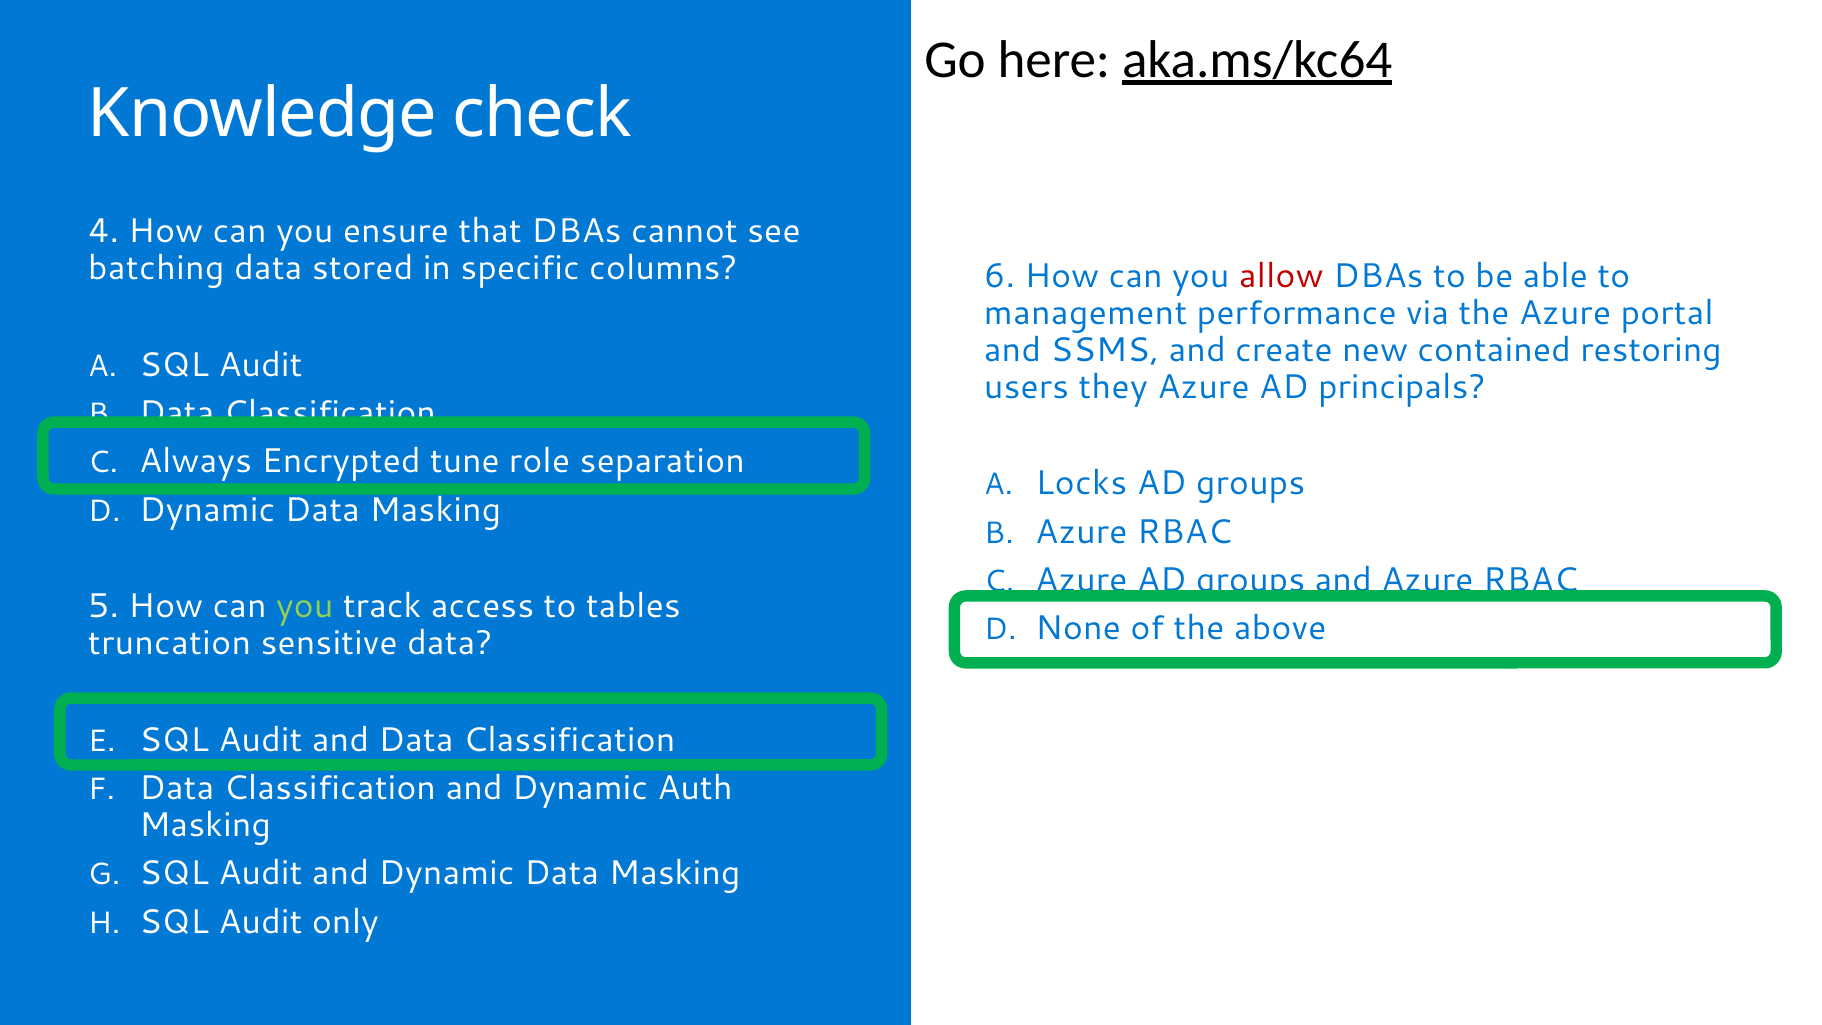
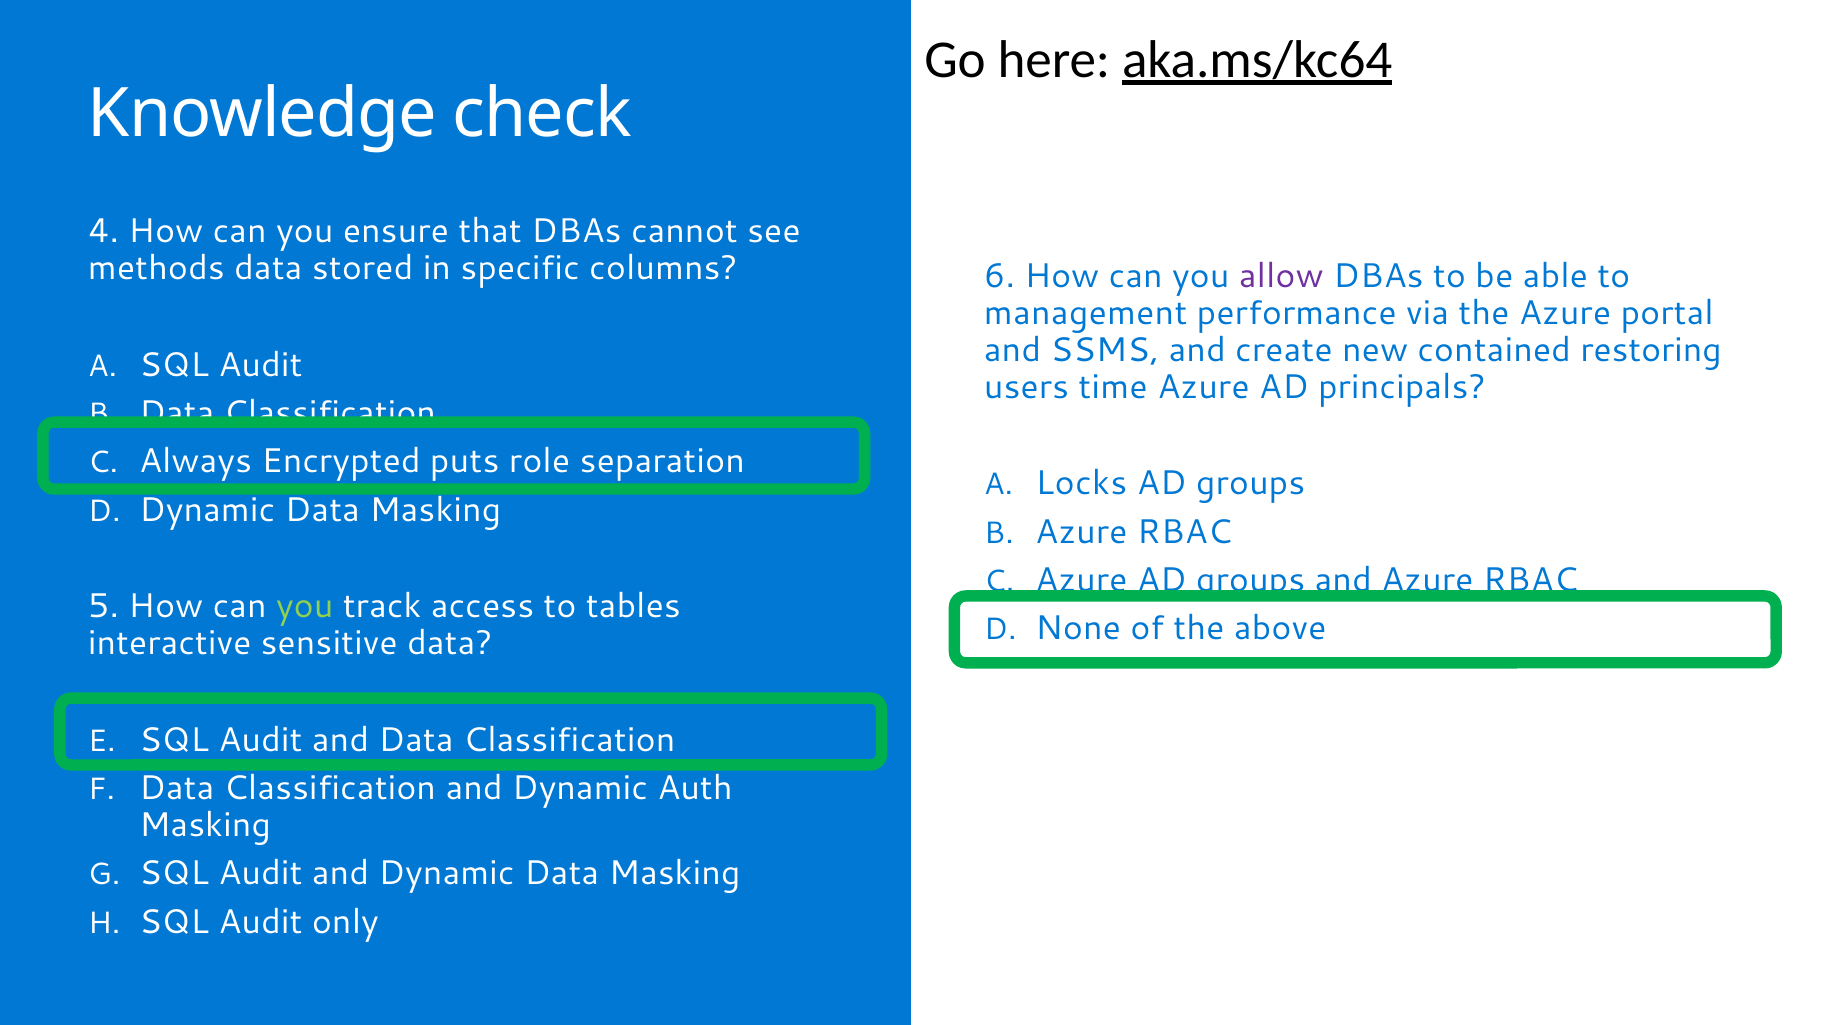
batching: batching -> methods (156, 268)
allow colour: red -> purple (1281, 276)
they: they -> time (1113, 387)
tune: tune -> puts (465, 461)
truncation: truncation -> interactive (170, 643)
